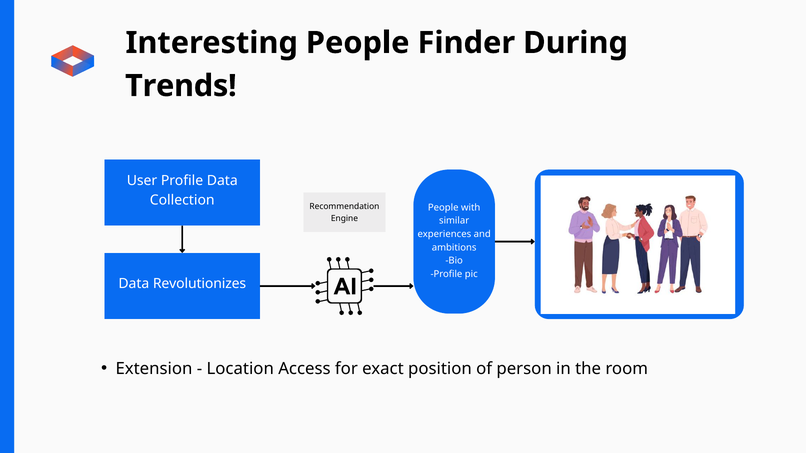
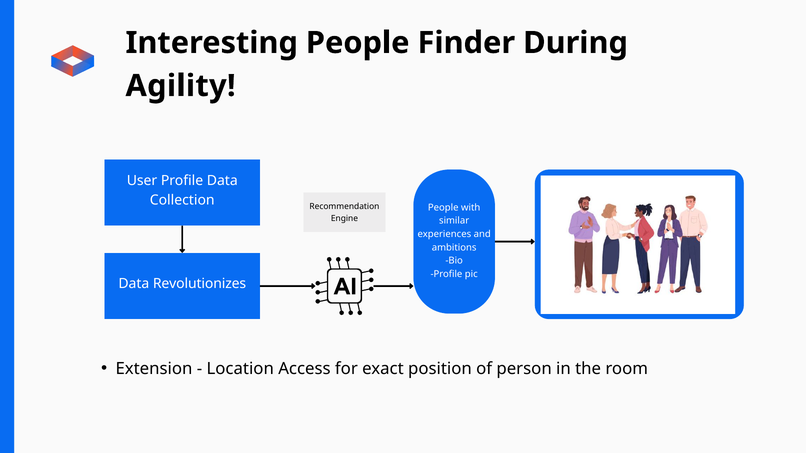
Trends: Trends -> Agility (181, 86)
